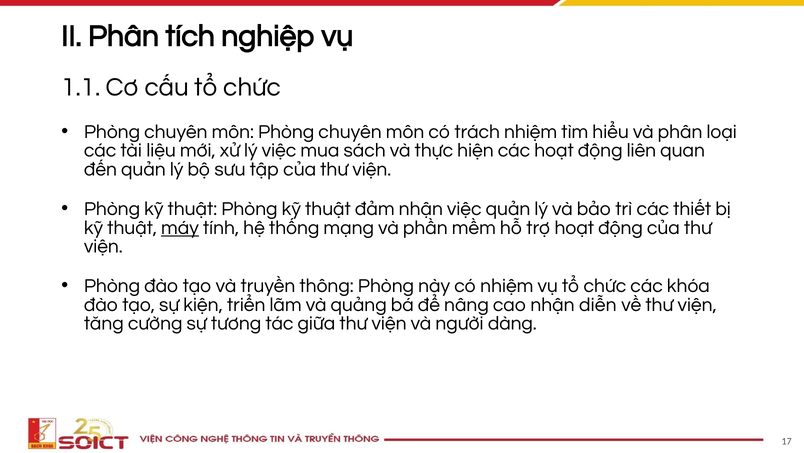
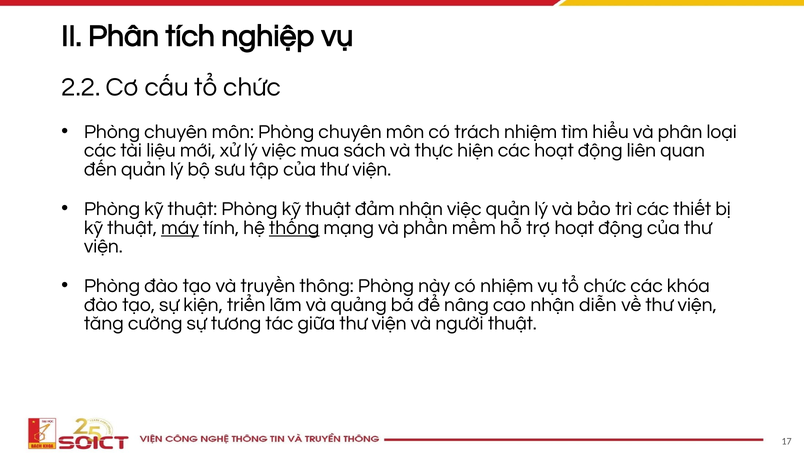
1.1: 1.1 -> 2.2 (81, 87)
thống underline: none -> present (294, 227)
người dàng: dàng -> thuật (512, 323)
